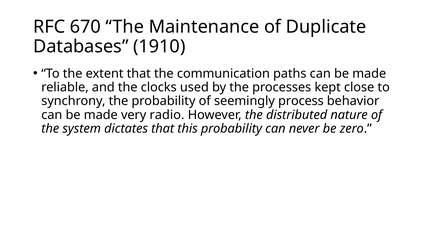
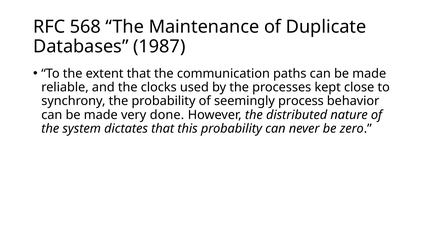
670: 670 -> 568 (85, 27)
1910: 1910 -> 1987 (159, 46)
radio: radio -> done (167, 115)
